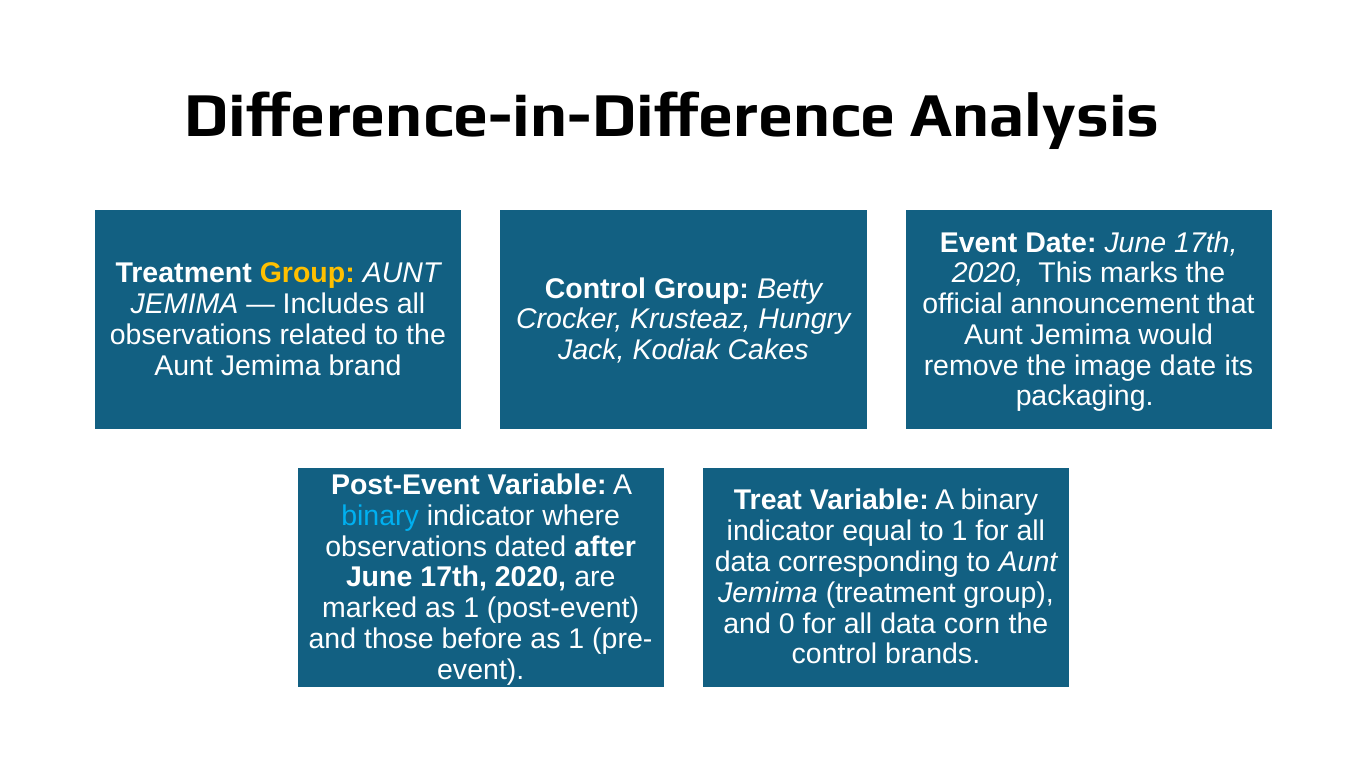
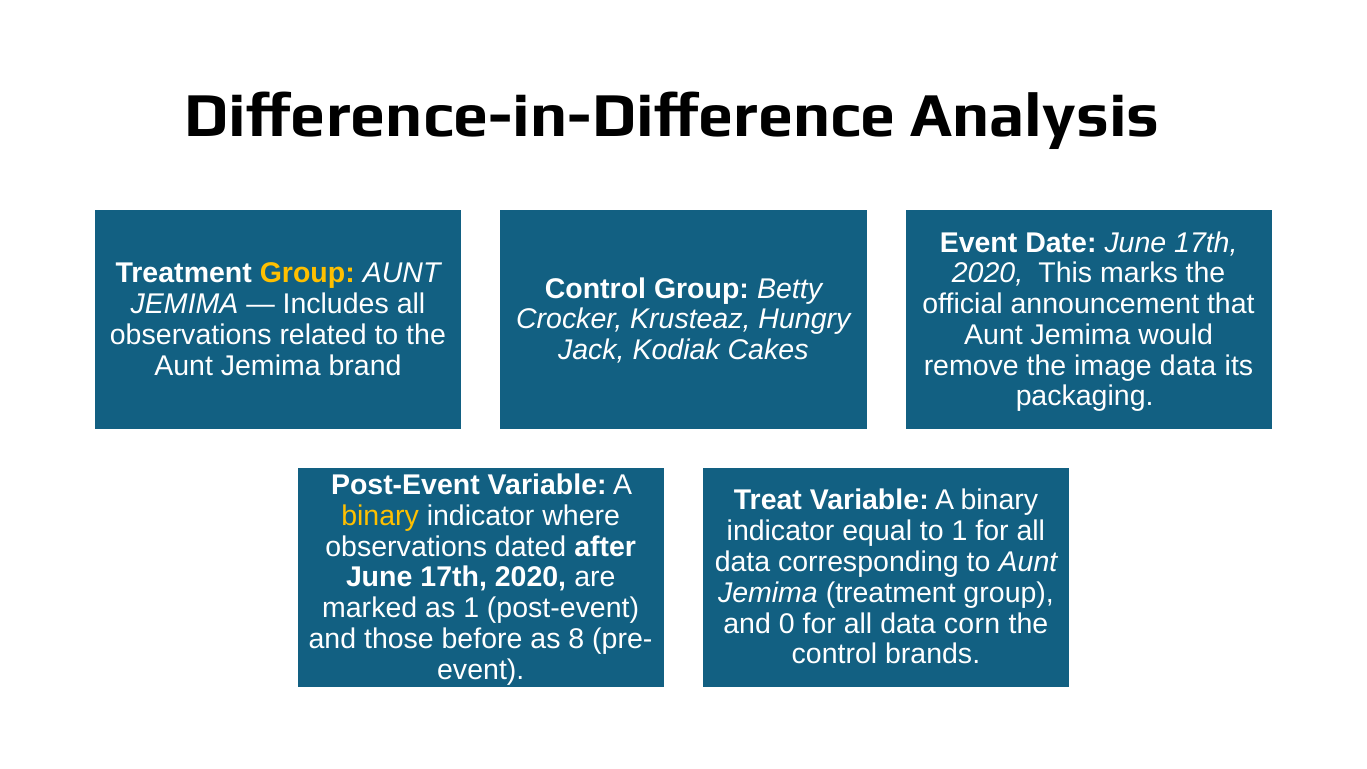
image date: date -> data (1188, 366)
binary colour: light blue -> yellow (380, 516)
before as 1: 1 -> 8 (576, 639)
